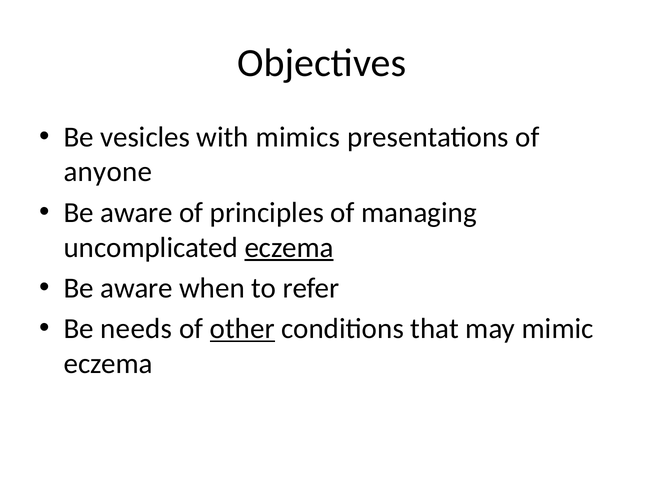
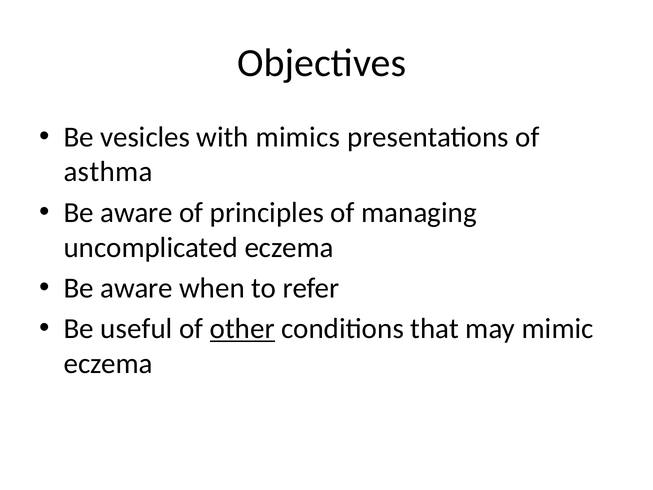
anyone: anyone -> asthma (108, 172)
eczema underline: present -> none (289, 247)
needs: needs -> useful (136, 329)
